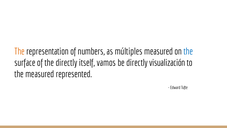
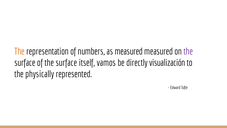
as múltiples: múltiples -> measured (129, 51)
the colour: blue -> purple (188, 51)
of the directly: directly -> surface (66, 63)
the measured: measured -> physically (40, 74)
